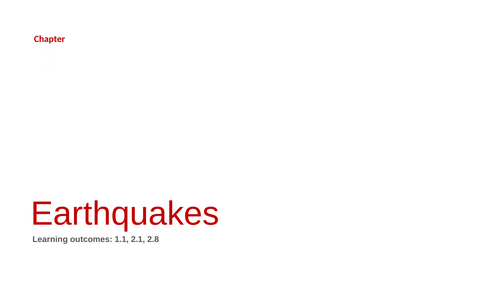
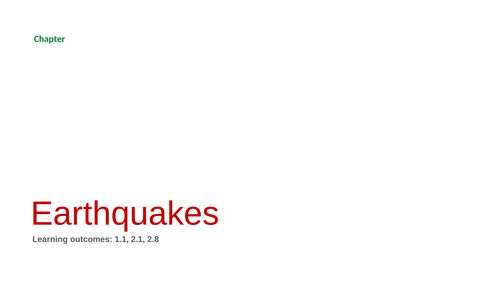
Chapter colour: red -> green (50, 39)
